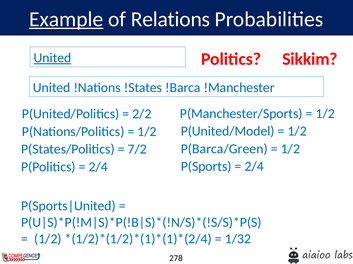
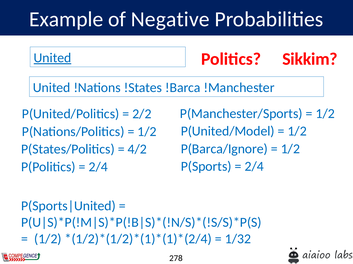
Example underline: present -> none (66, 19)
Relations: Relations -> Negative (170, 19)
P(Barca/Green: P(Barca/Green -> P(Barca/Ignore (224, 149)
7/2: 7/2 -> 4/2 (137, 150)
